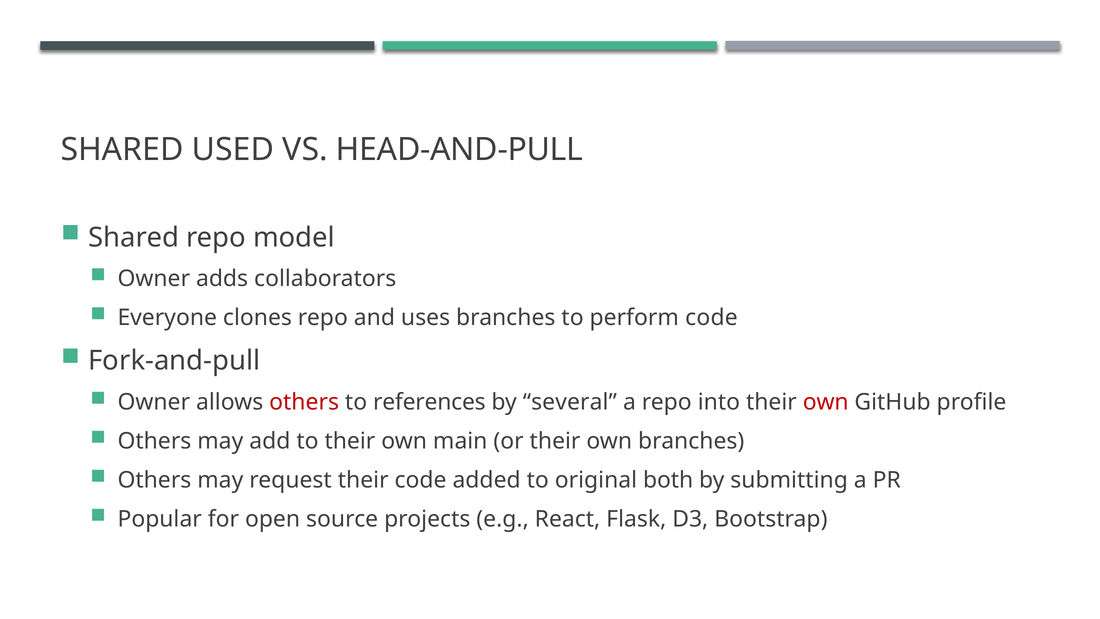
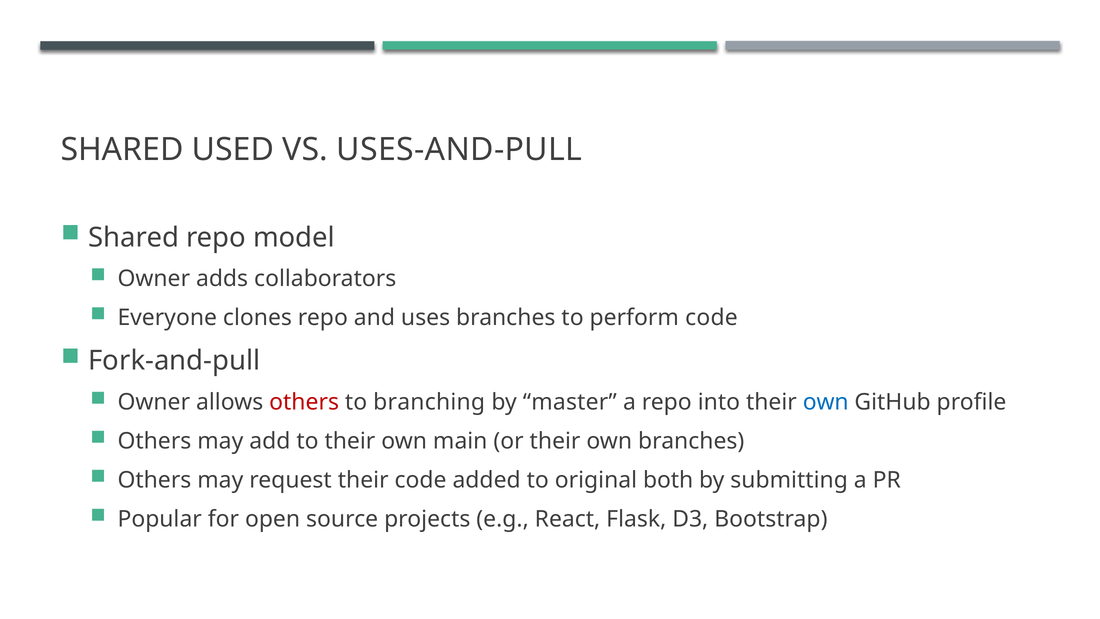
HEAD-AND-PULL: HEAD-AND-PULL -> USES-AND-PULL (459, 149)
references: references -> branching (429, 402)
several: several -> master (570, 402)
own colour: red -> blue (826, 402)
